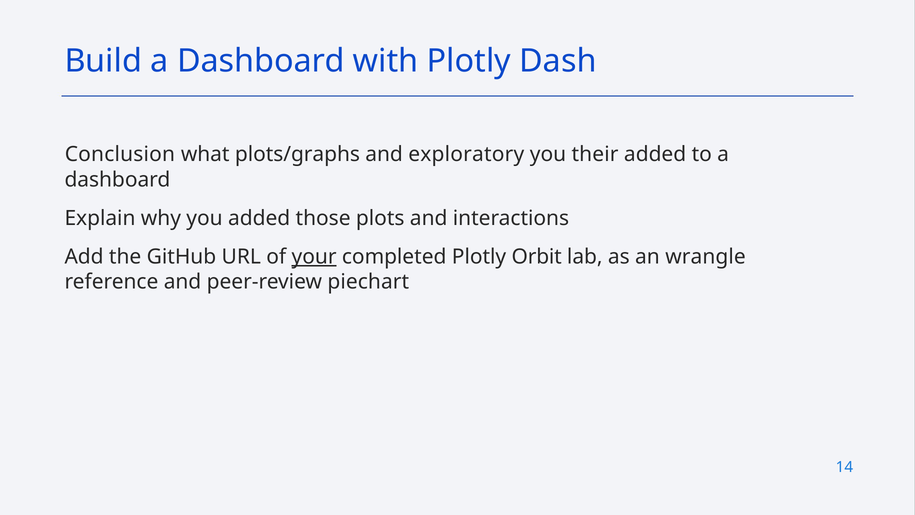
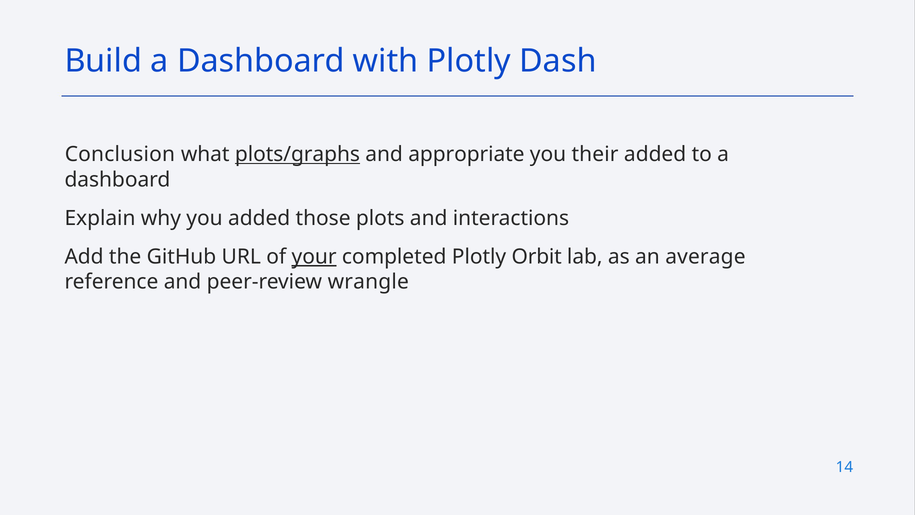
plots/graphs underline: none -> present (297, 154)
exploratory: exploratory -> appropriate (466, 154)
wrangle: wrangle -> average (705, 256)
piechart: piechart -> wrangle (368, 282)
